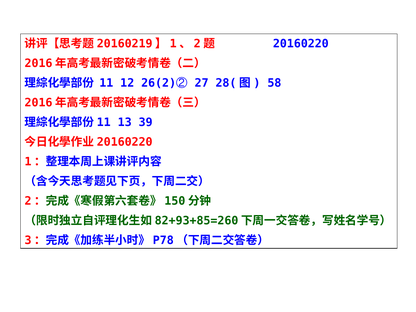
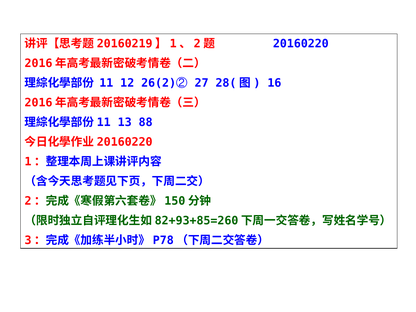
58: 58 -> 16 (274, 83)
39: 39 -> 88 (146, 122)
